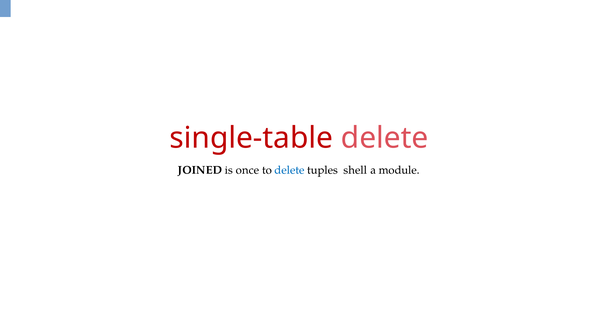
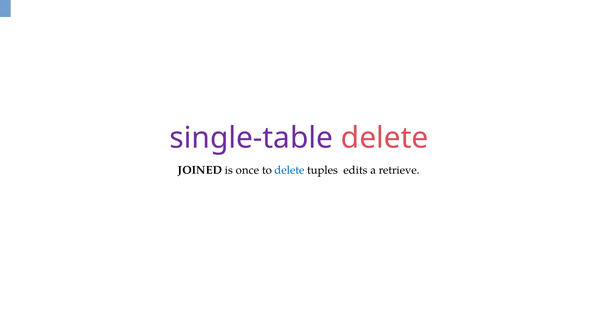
single-table colour: red -> purple (251, 138)
shell: shell -> edits (355, 170)
module: module -> retrieve (399, 170)
